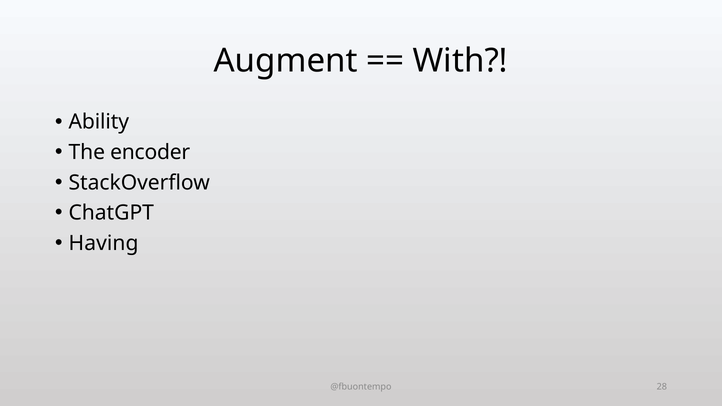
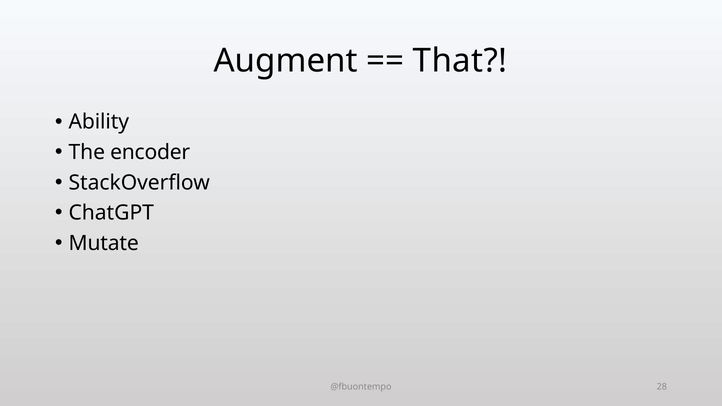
With: With -> That (460, 61)
Having: Having -> Mutate (104, 243)
